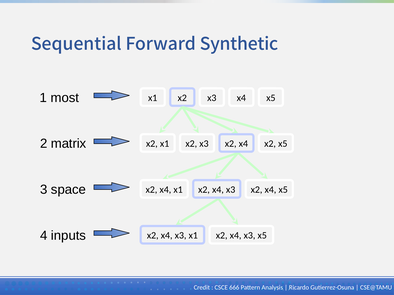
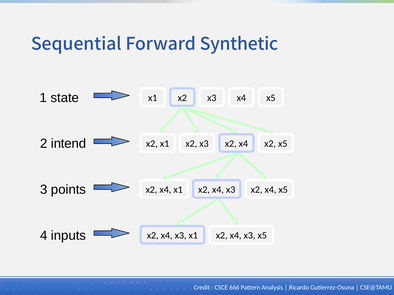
most: most -> state (65, 98)
matrix: matrix -> intend (69, 144)
space: space -> points (69, 190)
